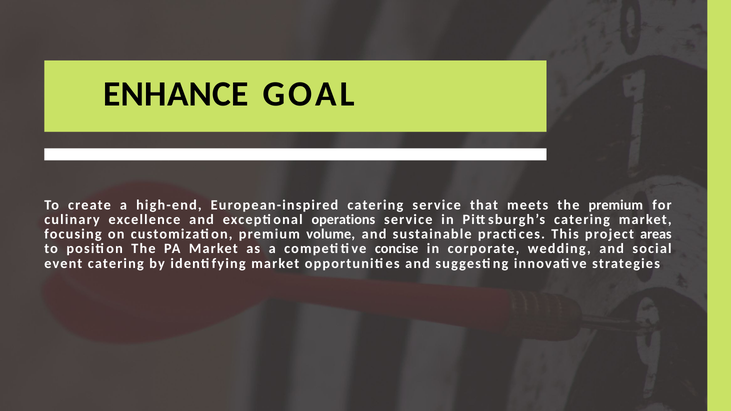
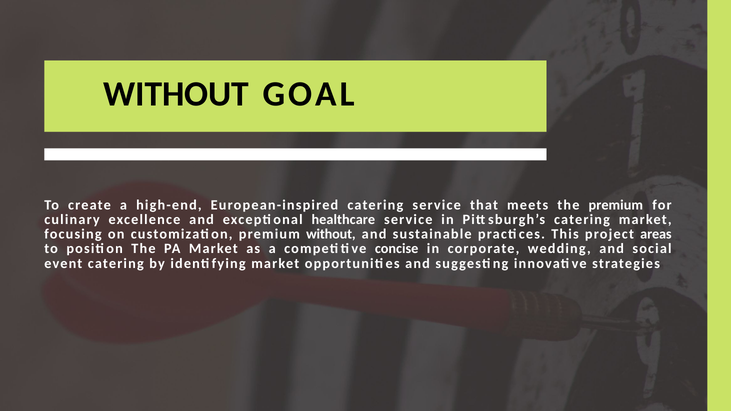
ENHANCE: ENHANCE -> WITHOUT (176, 94)
operations: operations -> healthcare (343, 220)
premium volume: volume -> without (331, 234)
